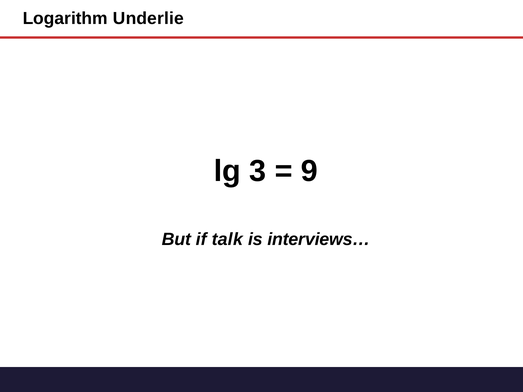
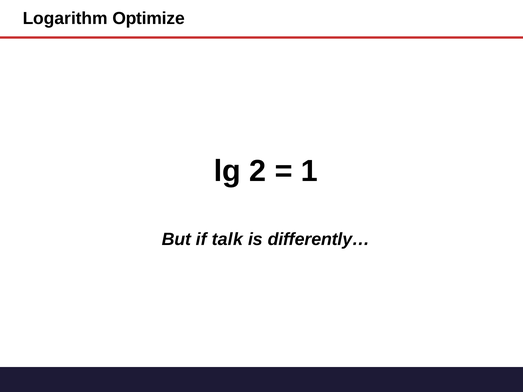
Underlie: Underlie -> Optimize (149, 19)
3: 3 -> 2 (258, 171)
9: 9 -> 1 (309, 171)
interviews…: interviews… -> differently… (319, 239)
